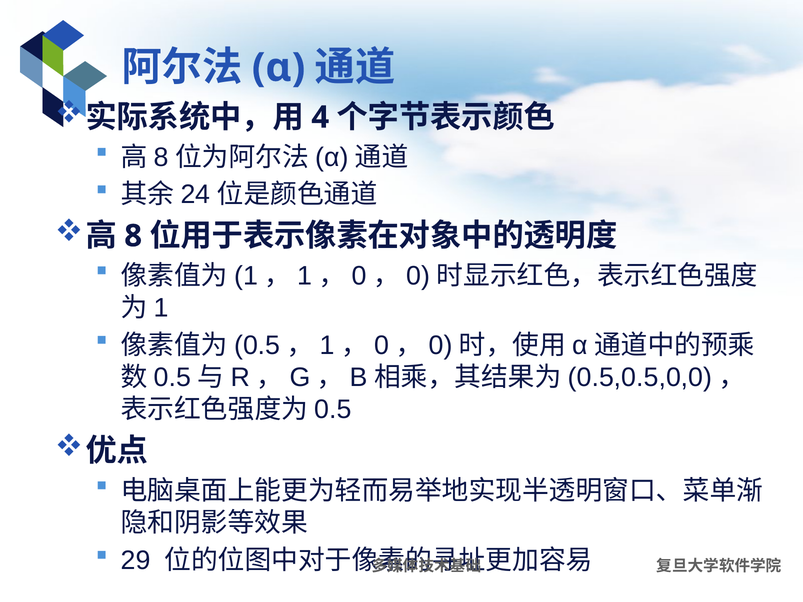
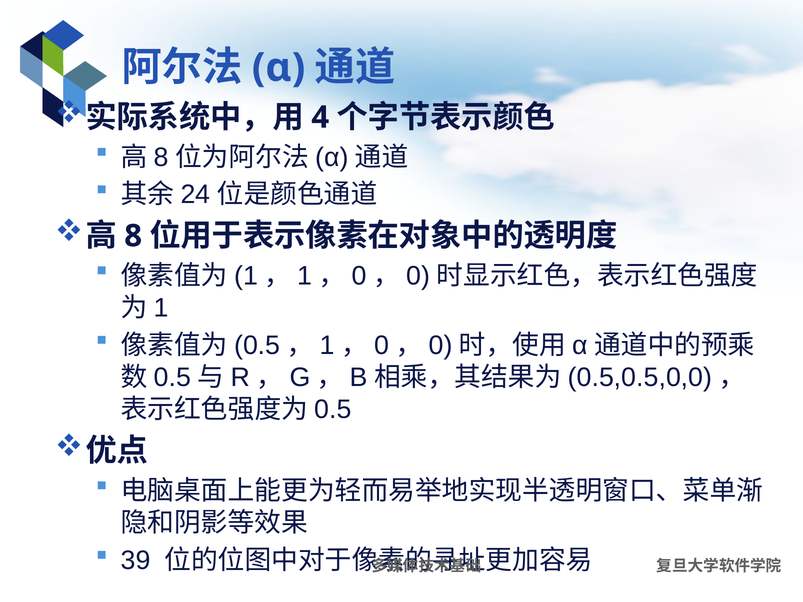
29: 29 -> 39 (136, 561)
